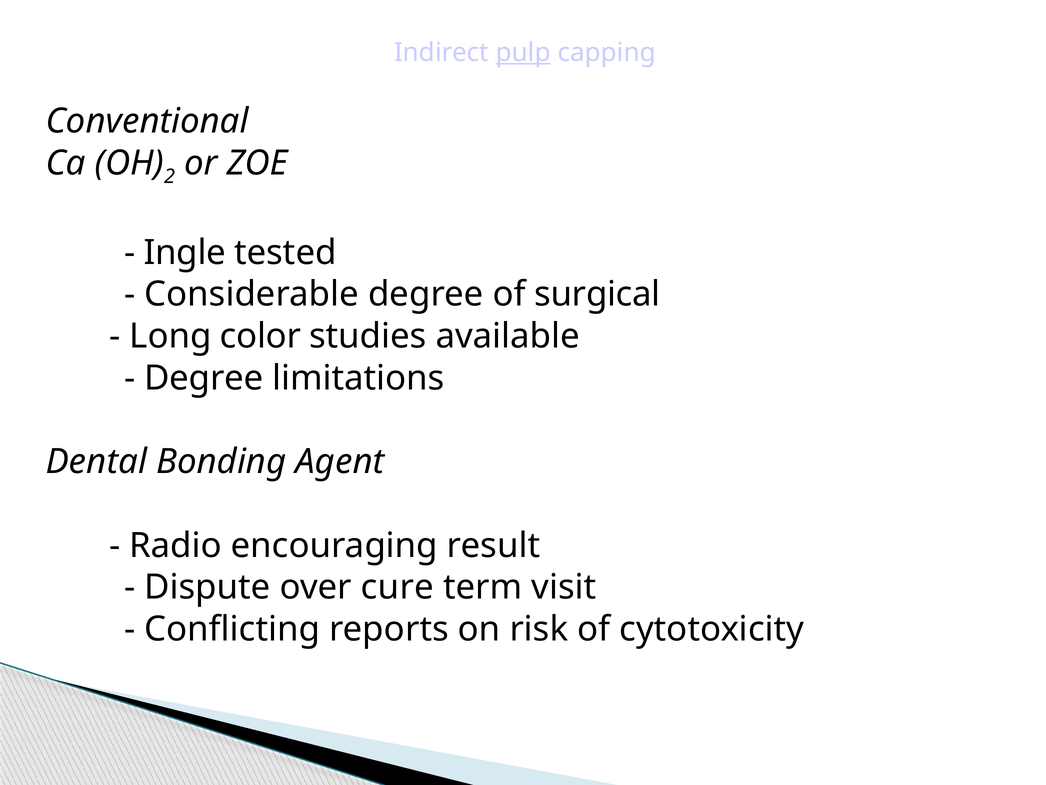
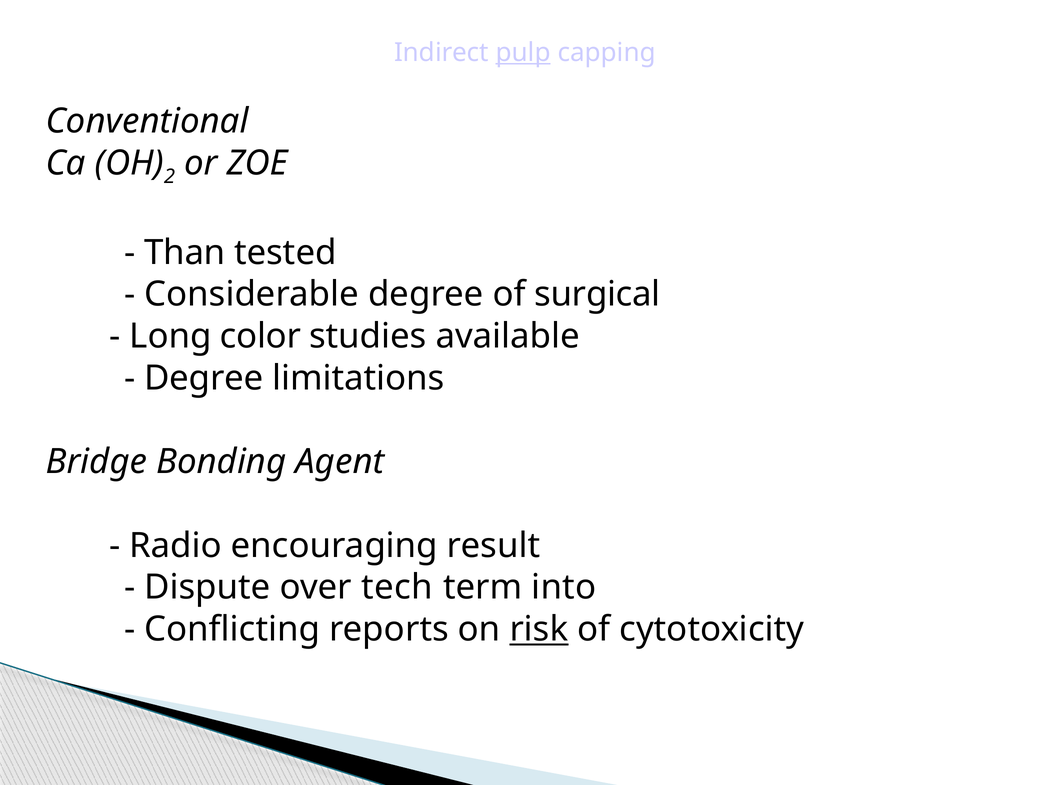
Ingle: Ingle -> Than (185, 252)
Dental: Dental -> Bridge (96, 462)
cure: cure -> tech (397, 587)
visit: visit -> into (564, 587)
risk underline: none -> present (539, 629)
